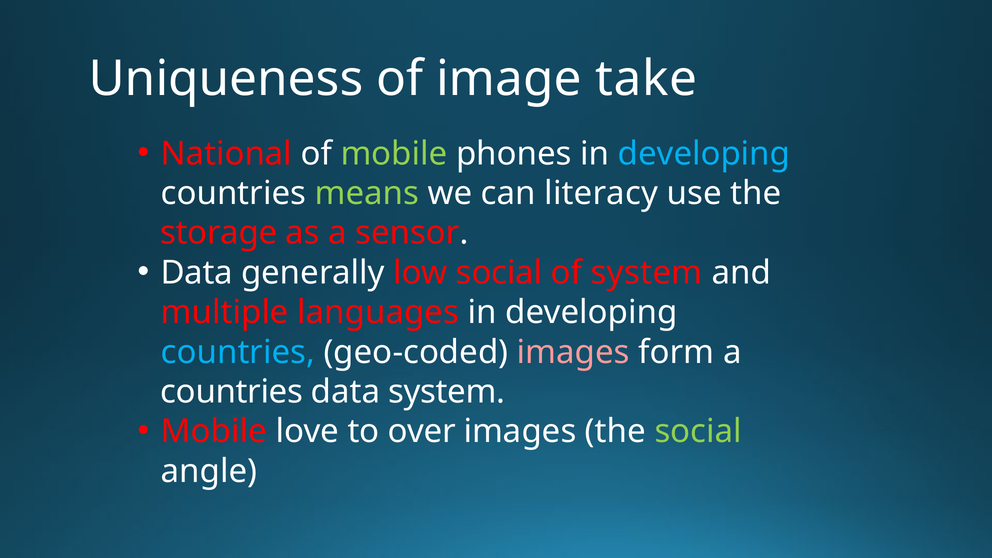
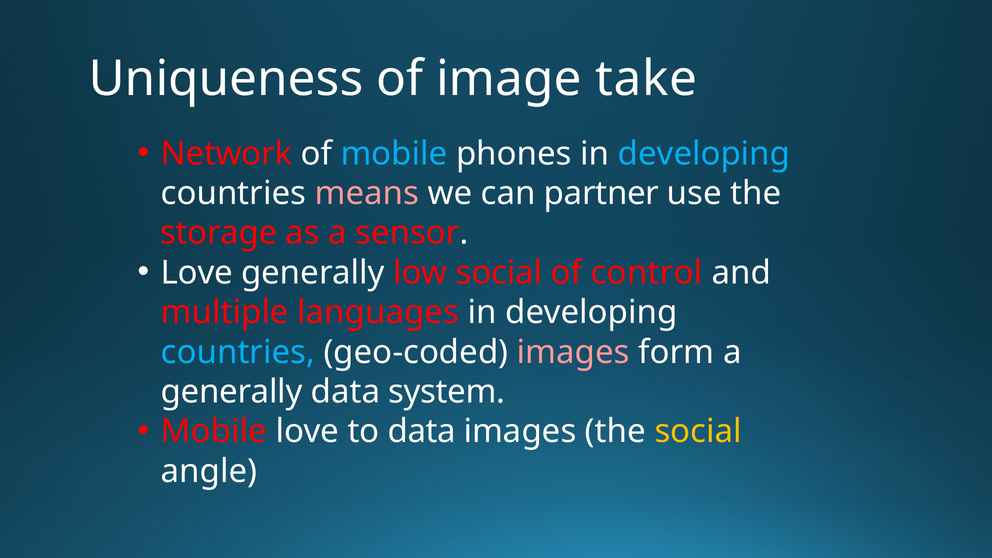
National: National -> Network (226, 154)
mobile colour: light green -> light blue (394, 154)
means colour: light green -> pink (367, 193)
literacy: literacy -> partner (601, 193)
Data: Data -> Love (197, 273)
of system: system -> control (647, 273)
countries: countries -> generally (232, 392)
to over: over -> data (422, 432)
social colour: light green -> yellow (698, 432)
